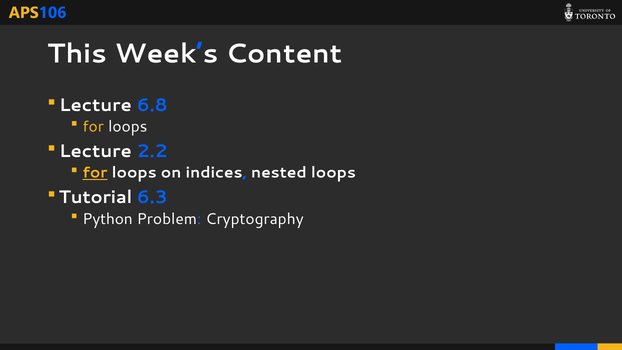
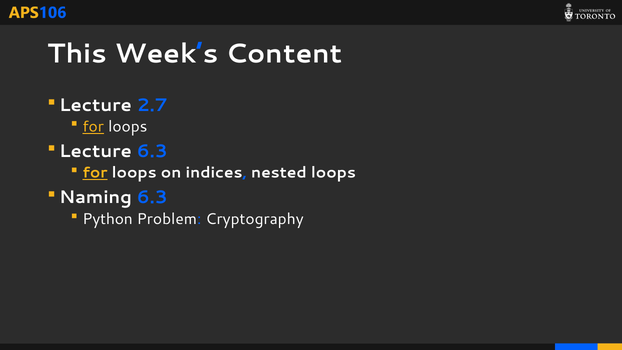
6.8: 6.8 -> 2.7 (152, 105)
for underline: none -> present (93, 127)
Lecture 2.2: 2.2 -> 6.3 (152, 151)
Tutorial: Tutorial -> Naming (96, 197)
